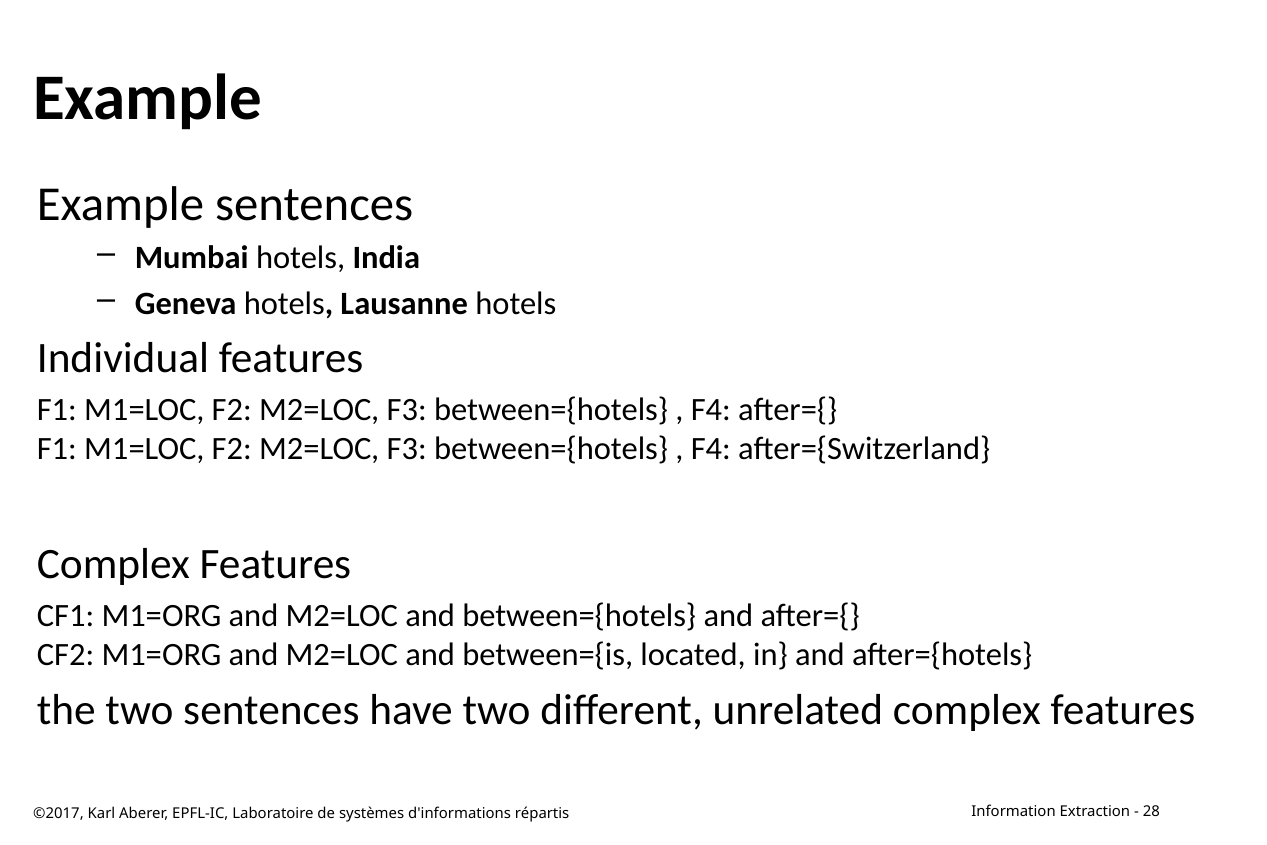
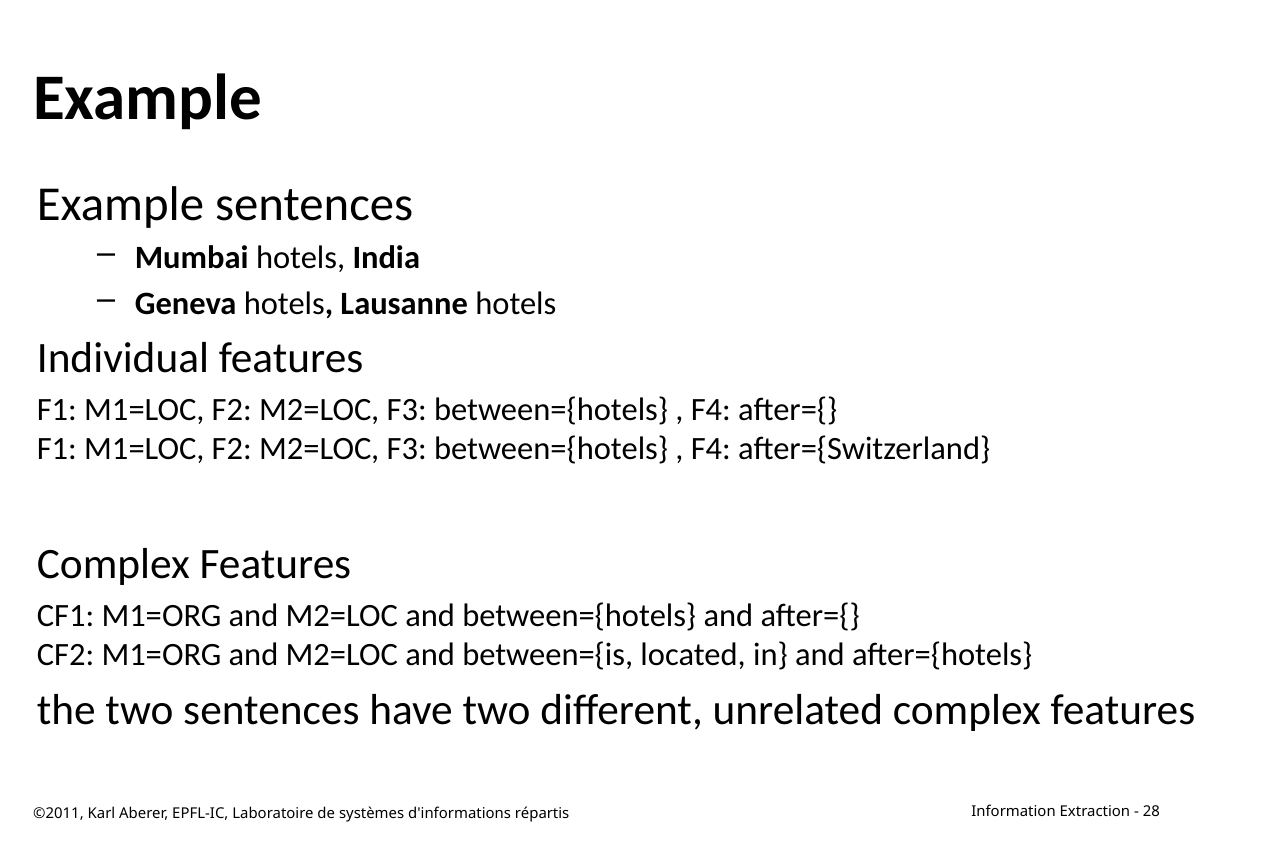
©2017: ©2017 -> ©2011 (58, 814)
